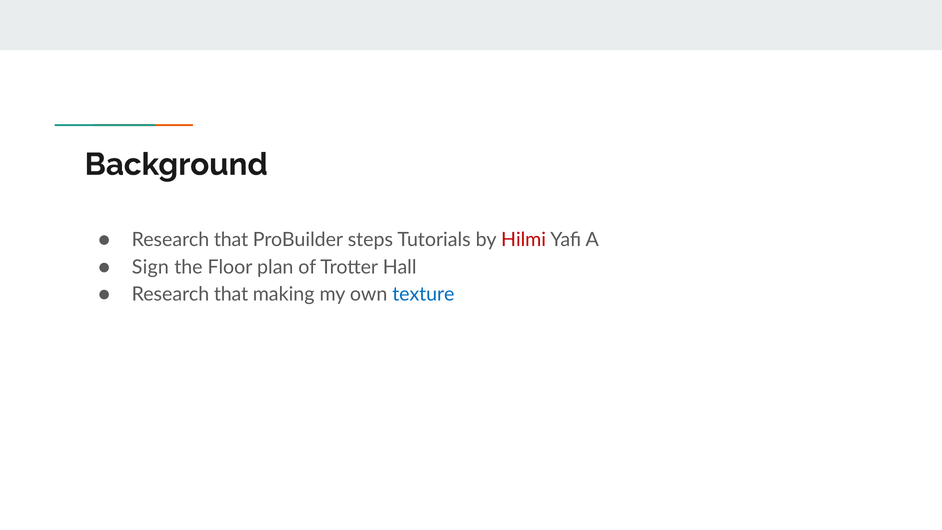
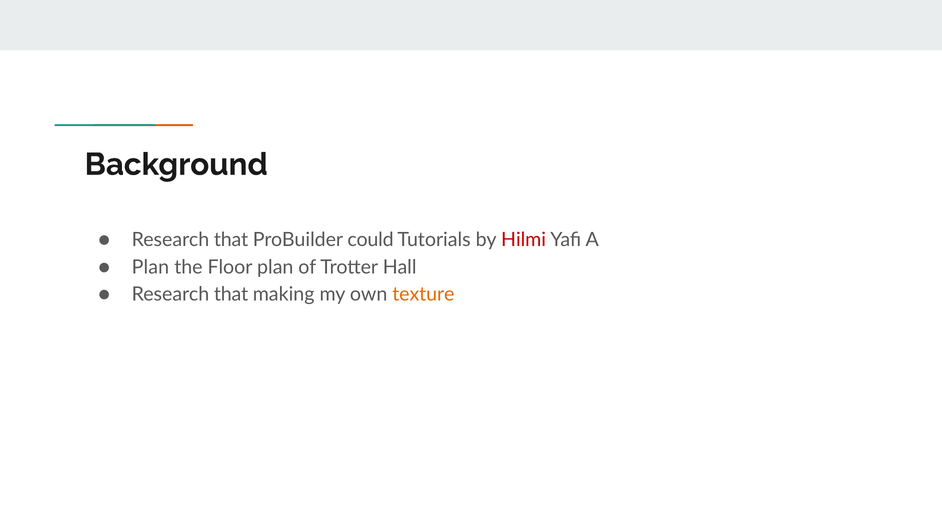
steps: steps -> could (371, 240)
Sign: Sign -> Plan (150, 267)
texture colour: blue -> orange (423, 294)
